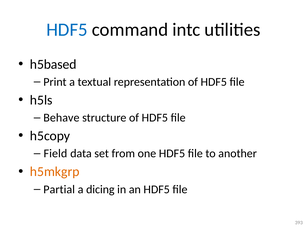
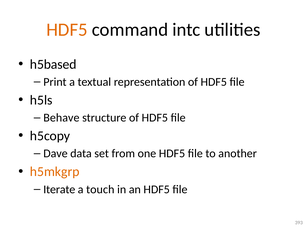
HDF5 colour: blue -> orange (67, 30)
Field: Field -> Dave (55, 154)
Partial: Partial -> Iterate (59, 190)
dicing: dicing -> touch (100, 190)
